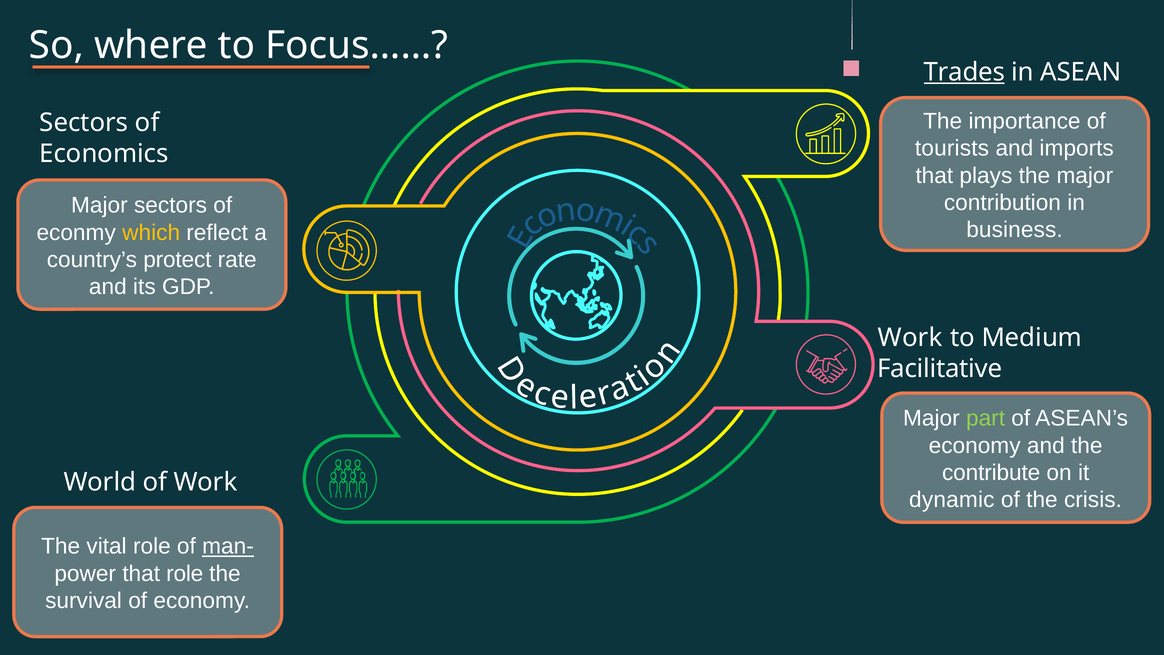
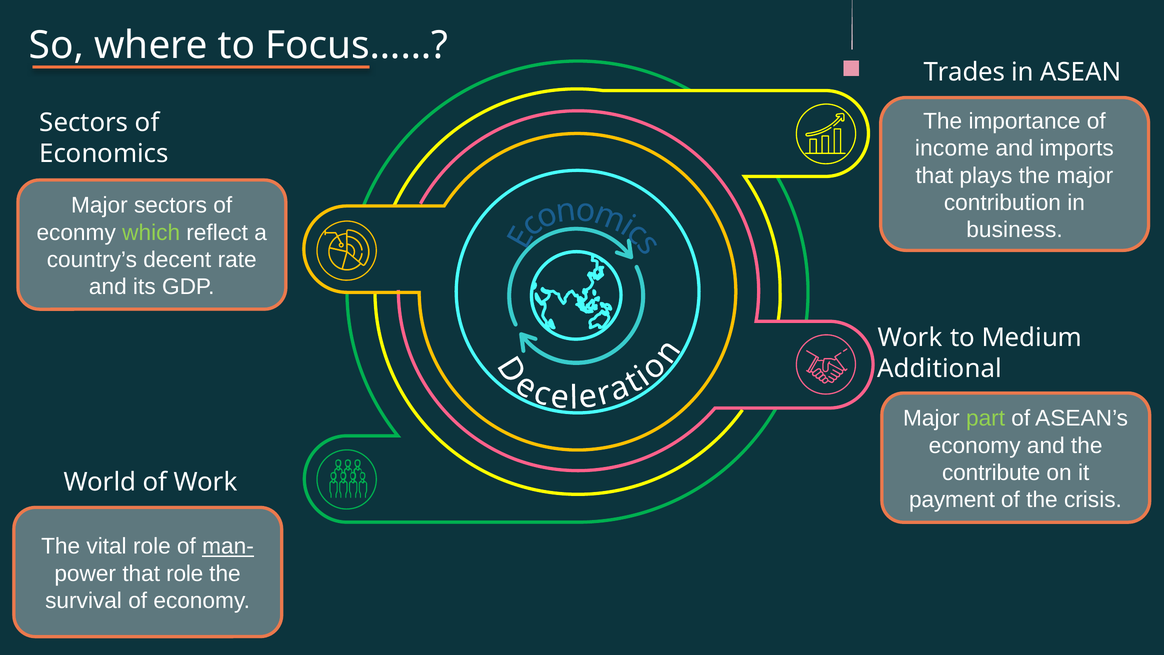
Trades underline: present -> none (964, 72)
tourists: tourists -> income (952, 148)
which colour: yellow -> light green (151, 232)
protect: protect -> decent (177, 260)
Facilitative: Facilitative -> Additional (940, 369)
dynamic: dynamic -> payment (952, 500)
